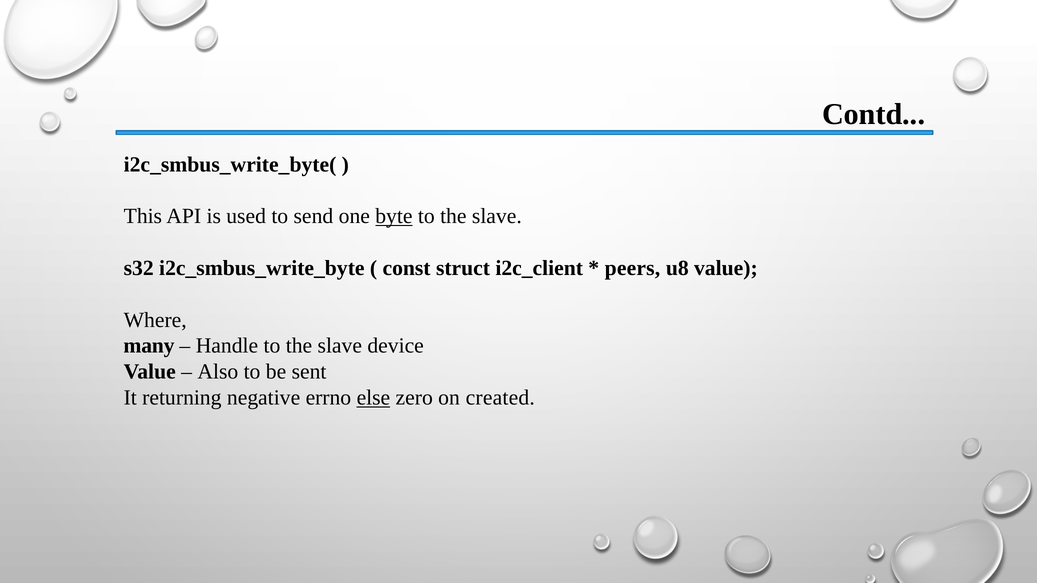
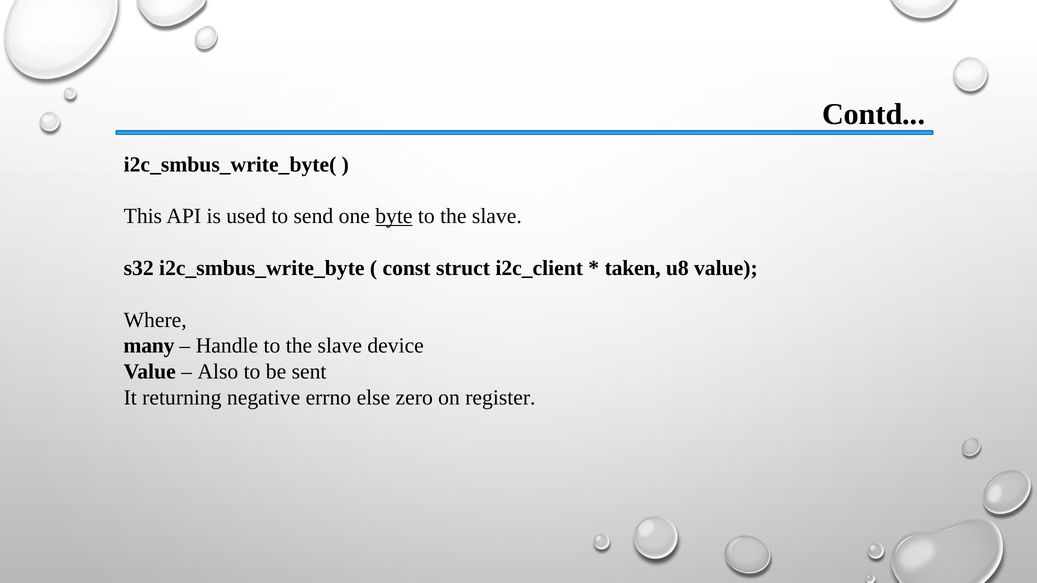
peers: peers -> taken (633, 268)
else underline: present -> none (373, 398)
created: created -> register (500, 398)
